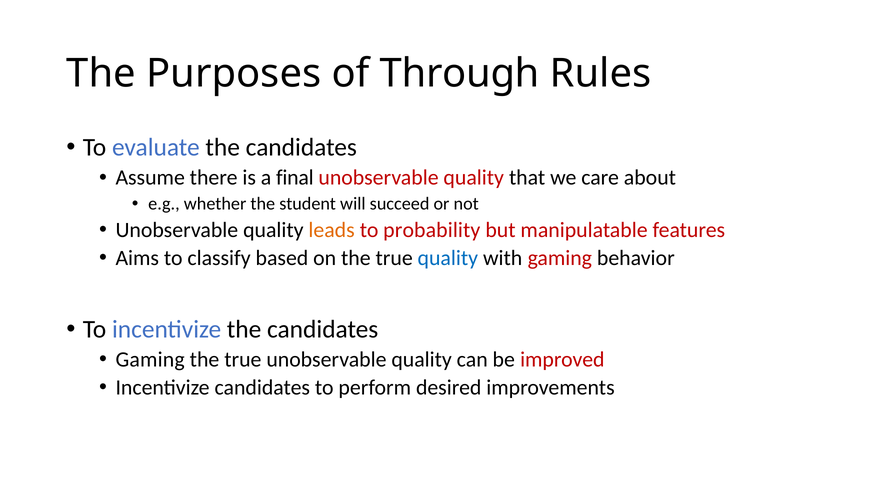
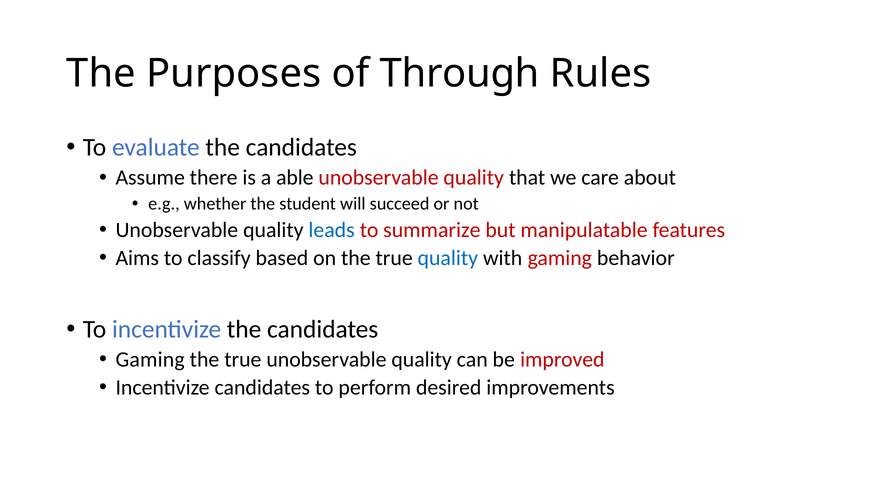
final: final -> able (295, 177)
leads colour: orange -> blue (332, 230)
probability: probability -> summarize (432, 230)
